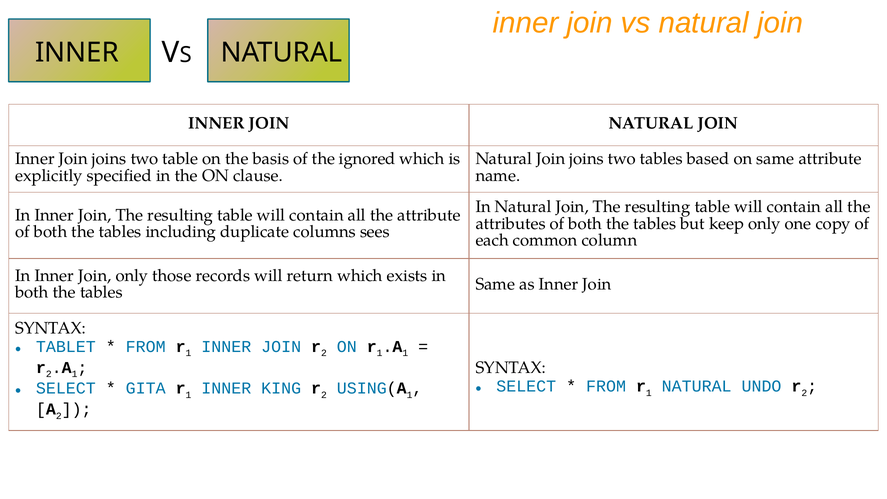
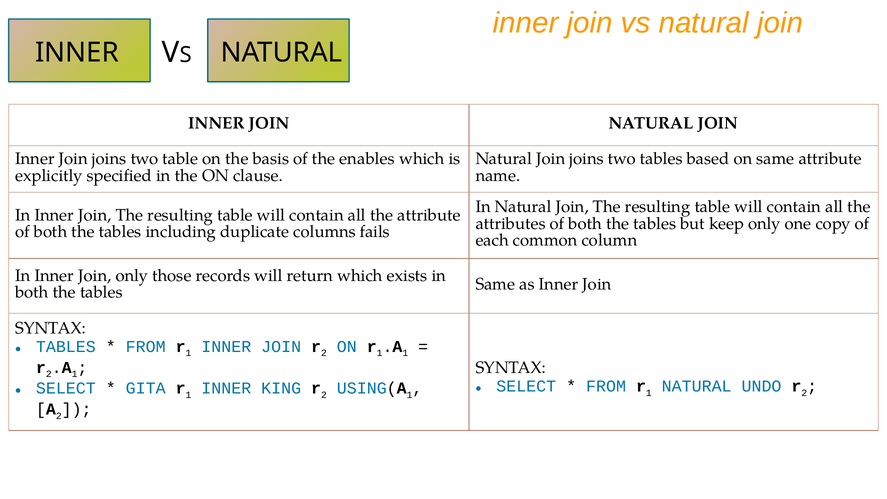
ignored: ignored -> enables (367, 159)
sees: sees -> fails (375, 232)
TABLET: TABLET -> TABLES (66, 347)
